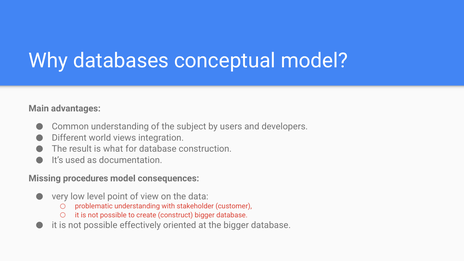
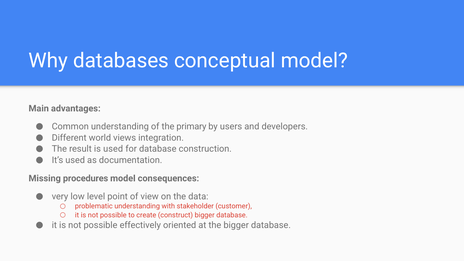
subject: subject -> primary (191, 127)
is what: what -> used (113, 149)
